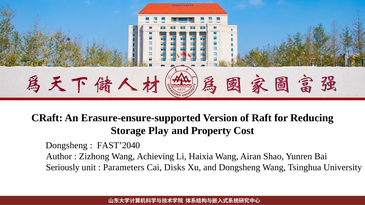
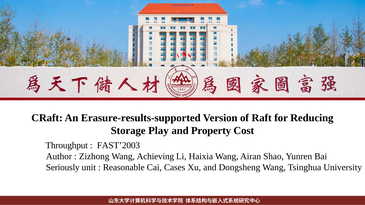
Erasure-ensure-supported: Erasure-ensure-supported -> Erasure-results-supported (141, 118)
Dongsheng: Dongsheng -> Throughput (67, 146)
FAST’2040: FAST’2040 -> FAST’2003 (118, 146)
Parameters: Parameters -> Reasonable (124, 168)
Disks: Disks -> Cases (175, 168)
